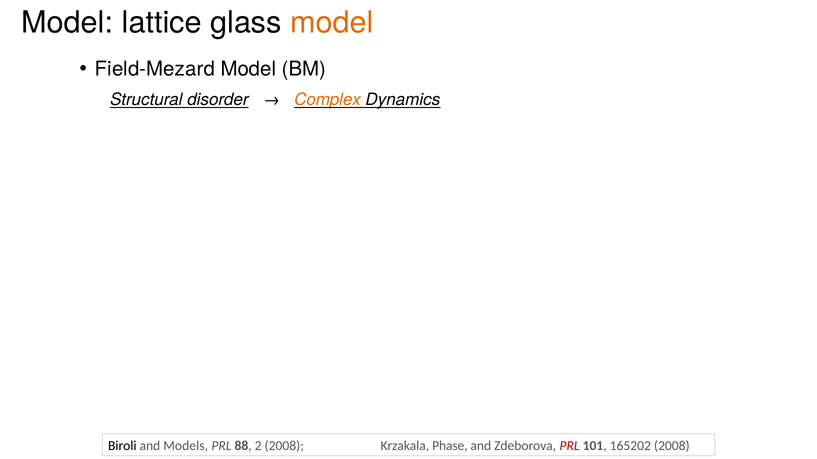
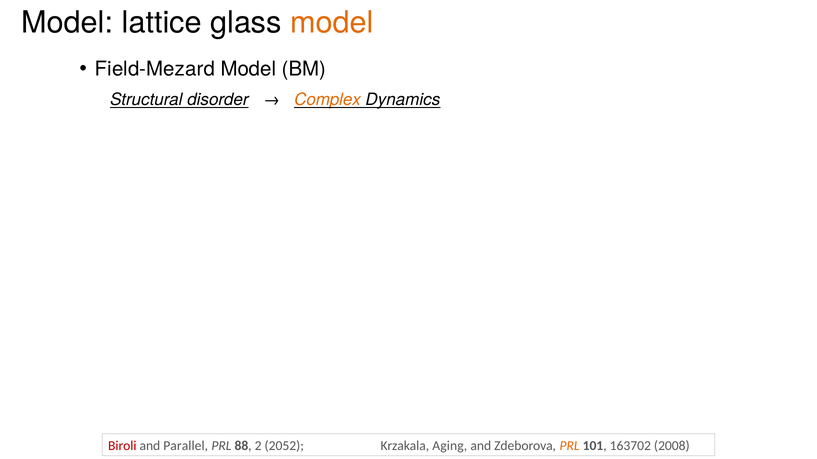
Biroli colour: black -> red (122, 446)
Models: Models -> Parallel (186, 446)
2 2008: 2008 -> 2052 (284, 446)
Phase: Phase -> Aging (450, 446)
PRL colour: red -> orange (570, 446)
165202: 165202 -> 163702 (630, 446)
